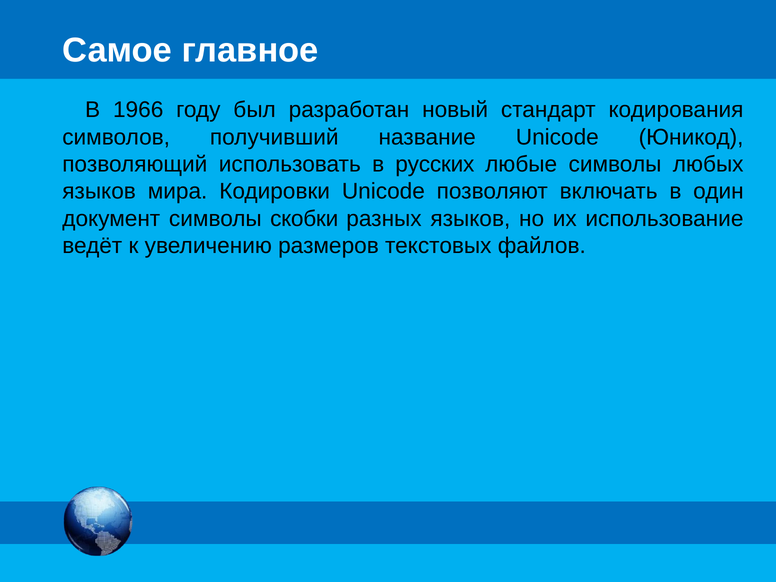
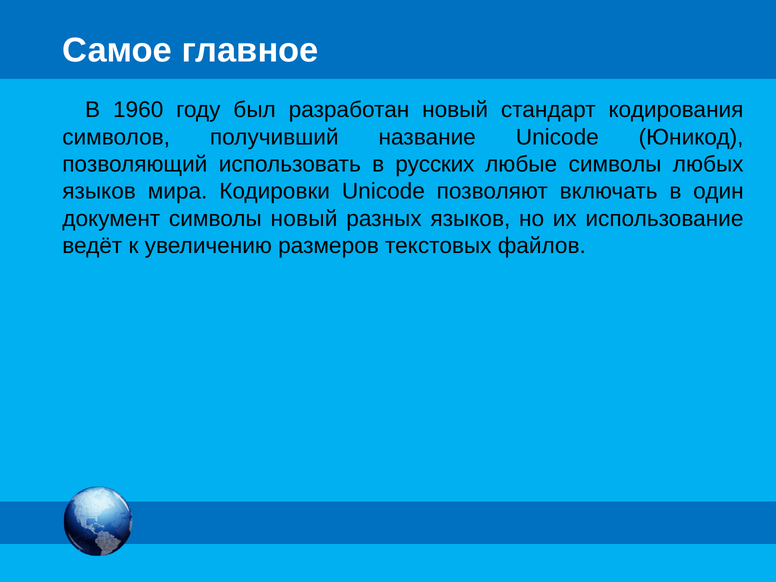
1966: 1966 -> 1960 (138, 110)
символы скобки: скобки -> новый (304, 219)
